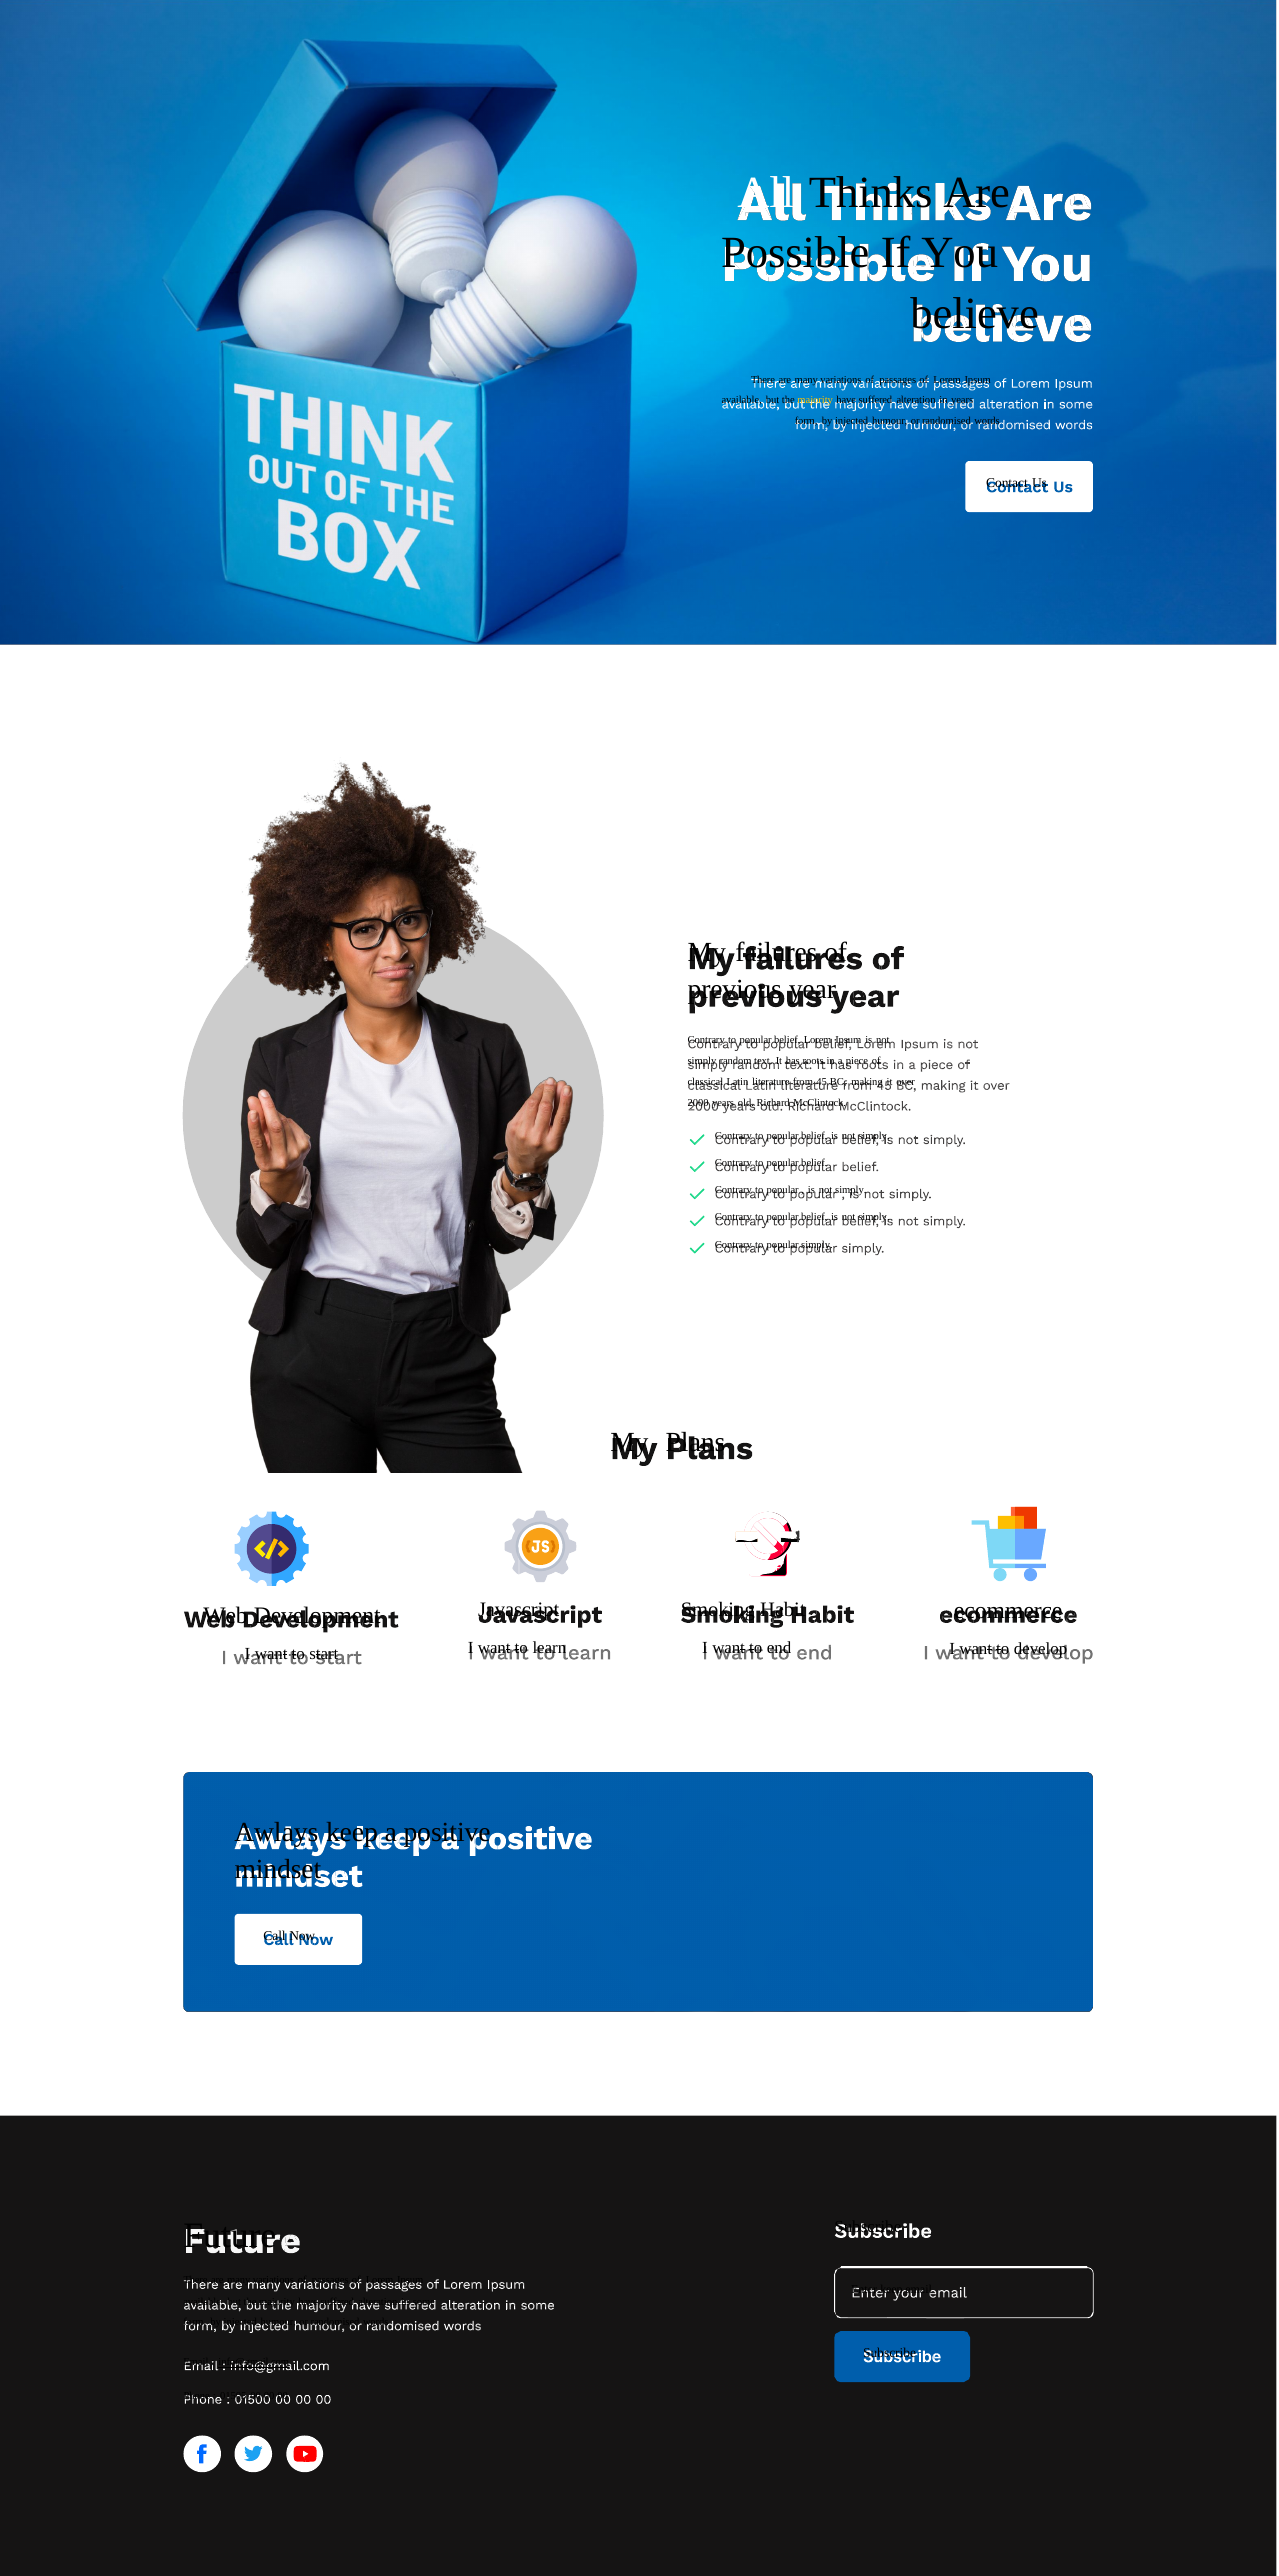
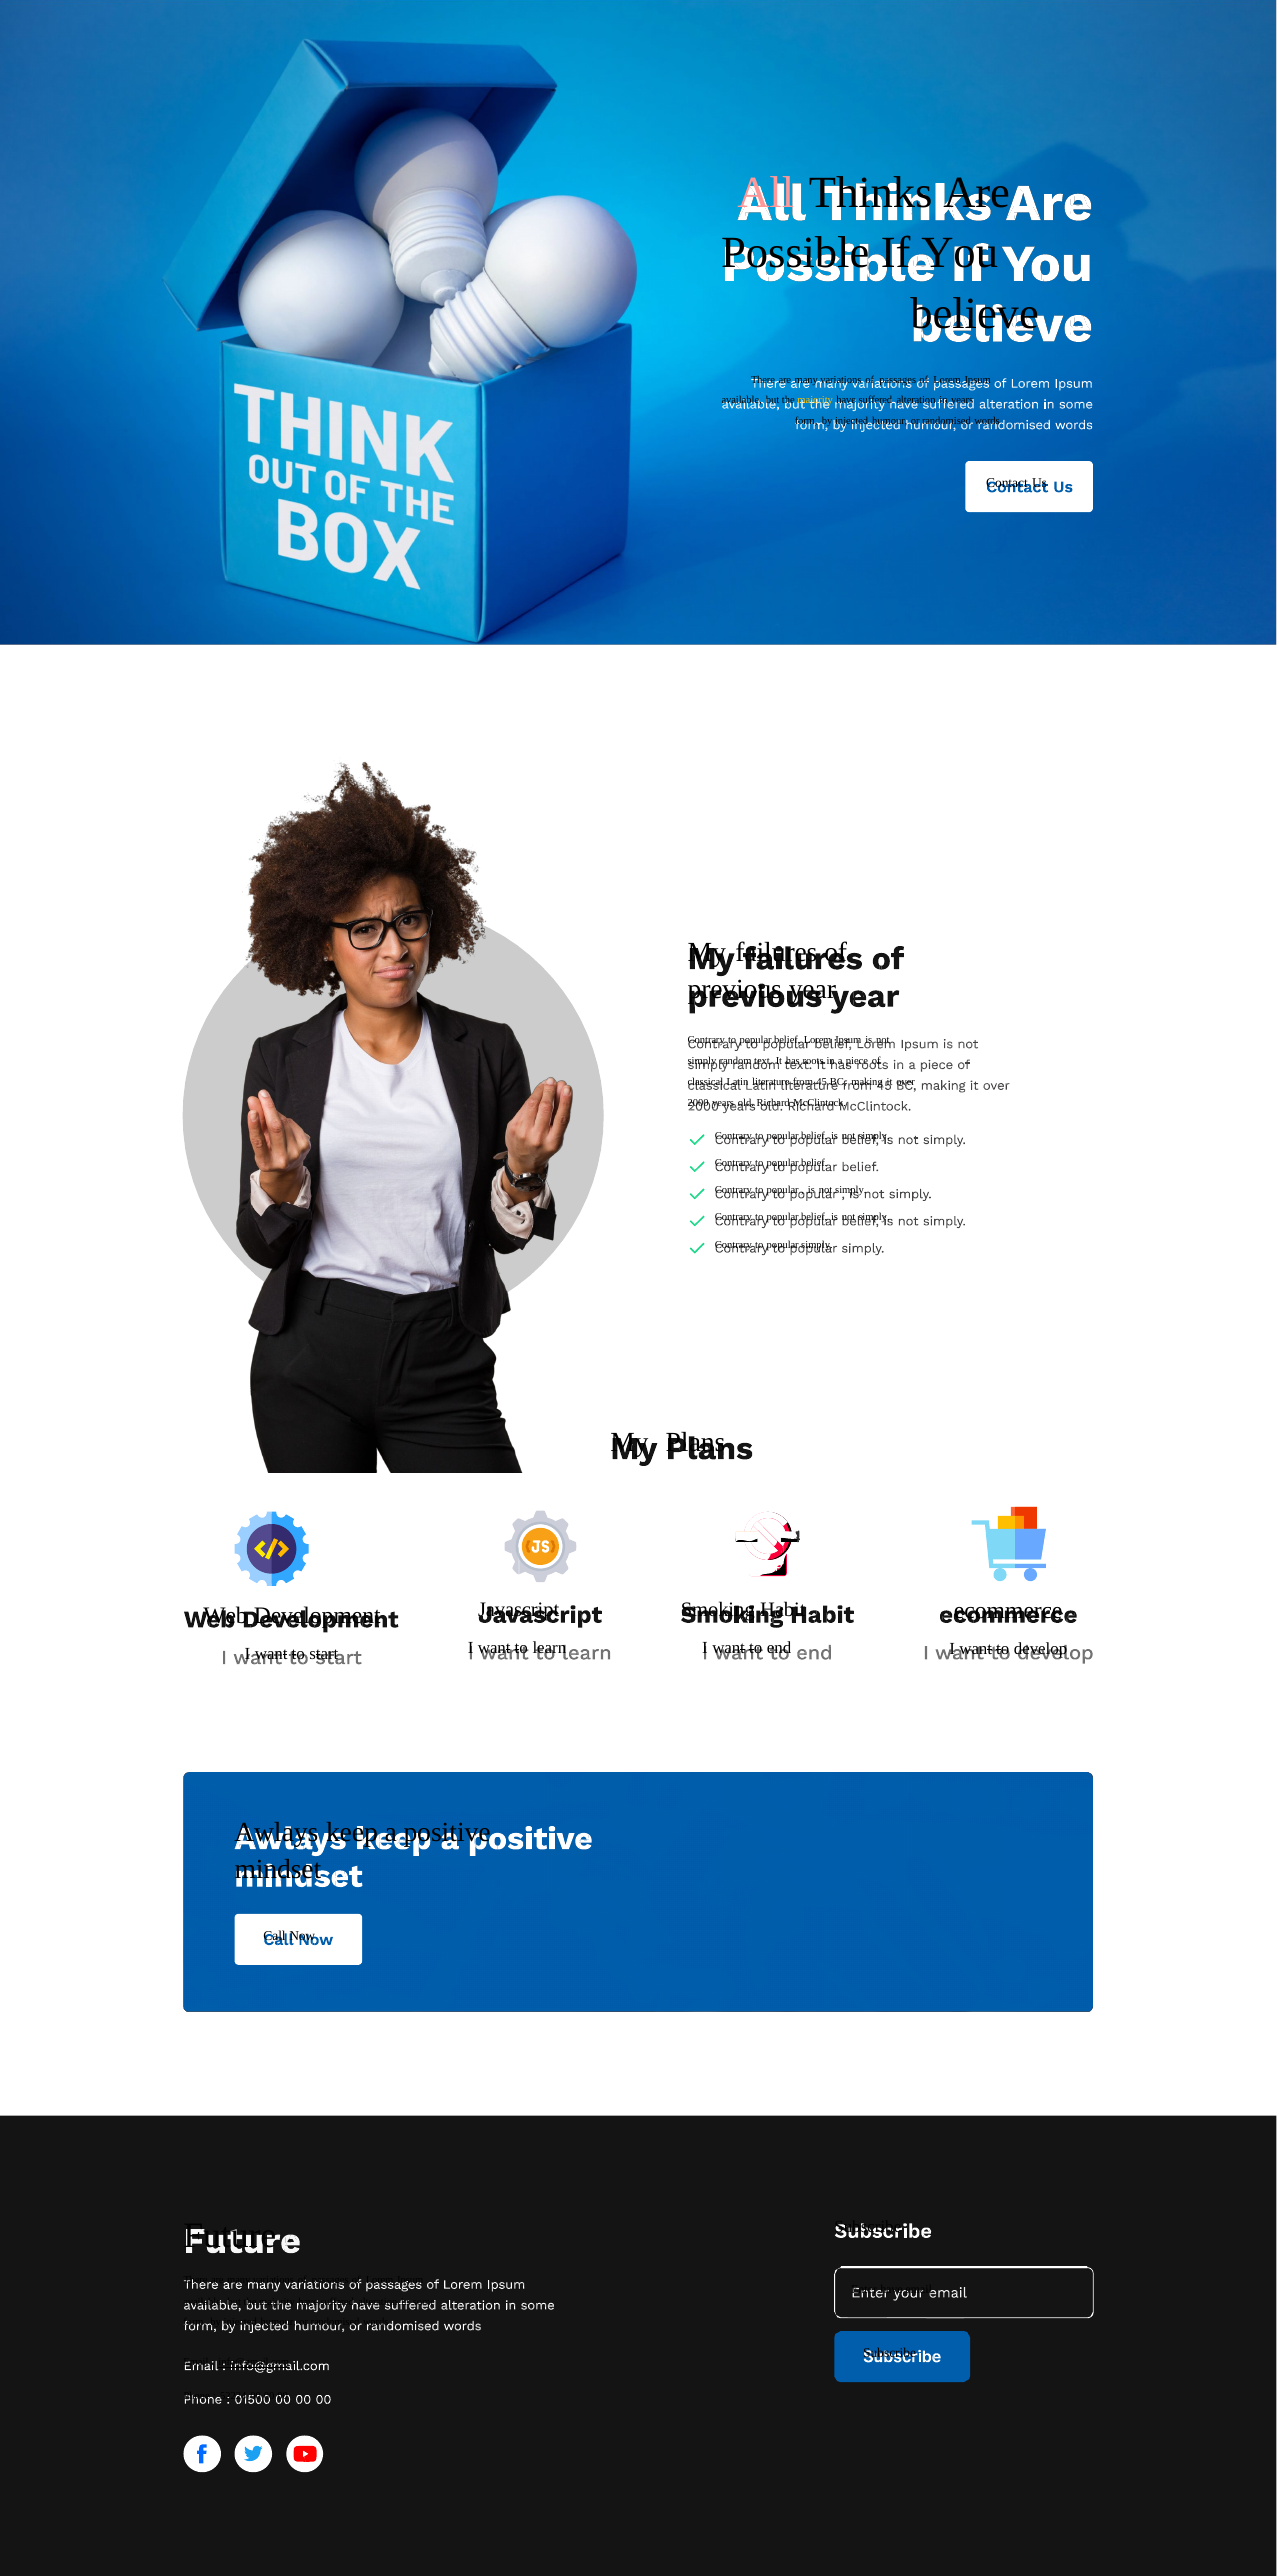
All colour: white -> pink (766, 193)
Enter keep: keep -> have (891, 2289)
01505: 01505 -> 52224 (233, 2396)
